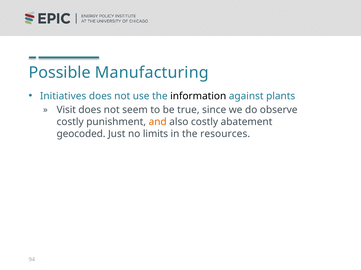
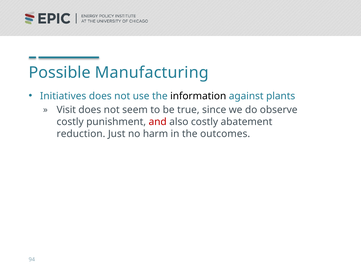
and colour: orange -> red (158, 122)
geocoded: geocoded -> reduction (81, 134)
limits: limits -> harm (156, 134)
resources: resources -> outcomes (225, 134)
